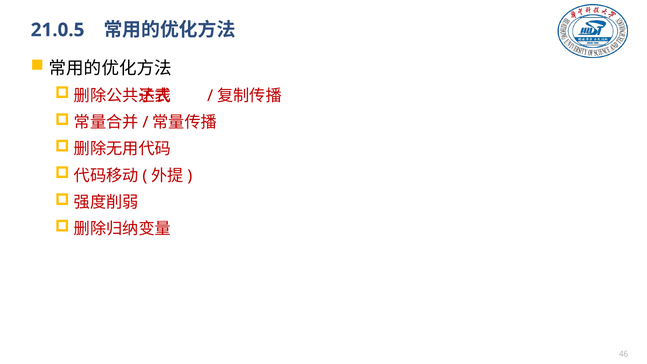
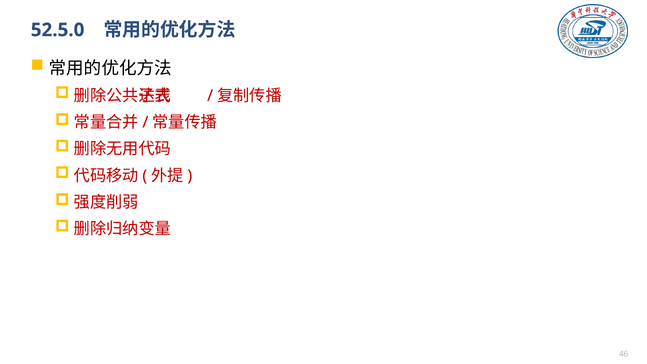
21.0.5: 21.0.5 -> 52.5.0 (58, 30)
